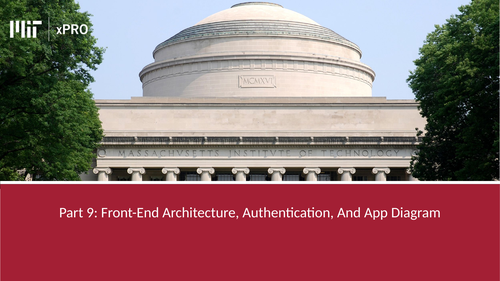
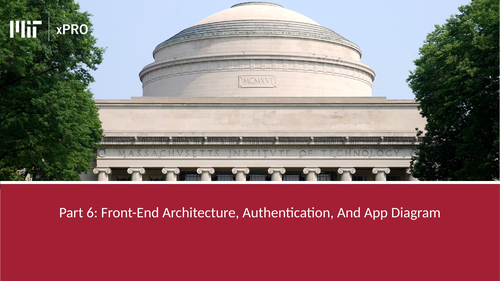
9: 9 -> 6 (92, 213)
